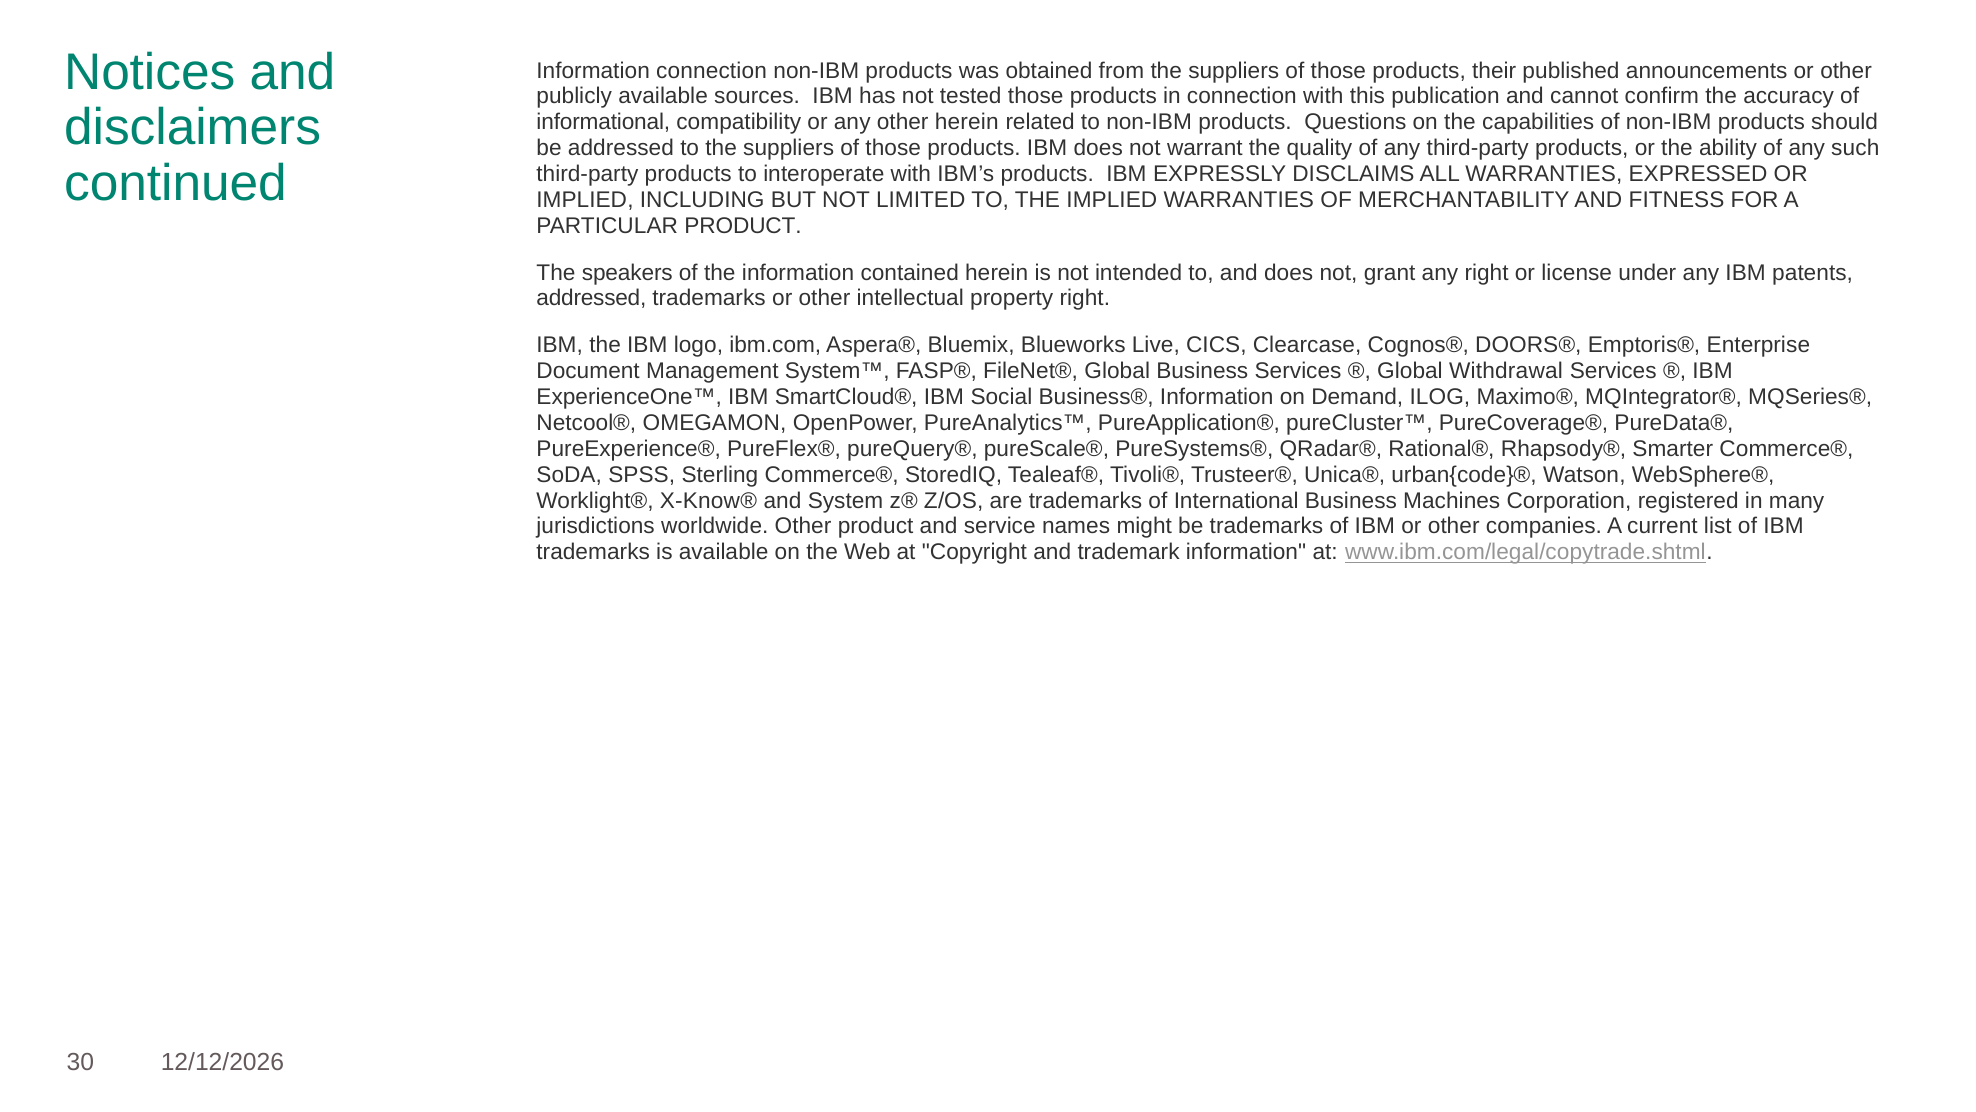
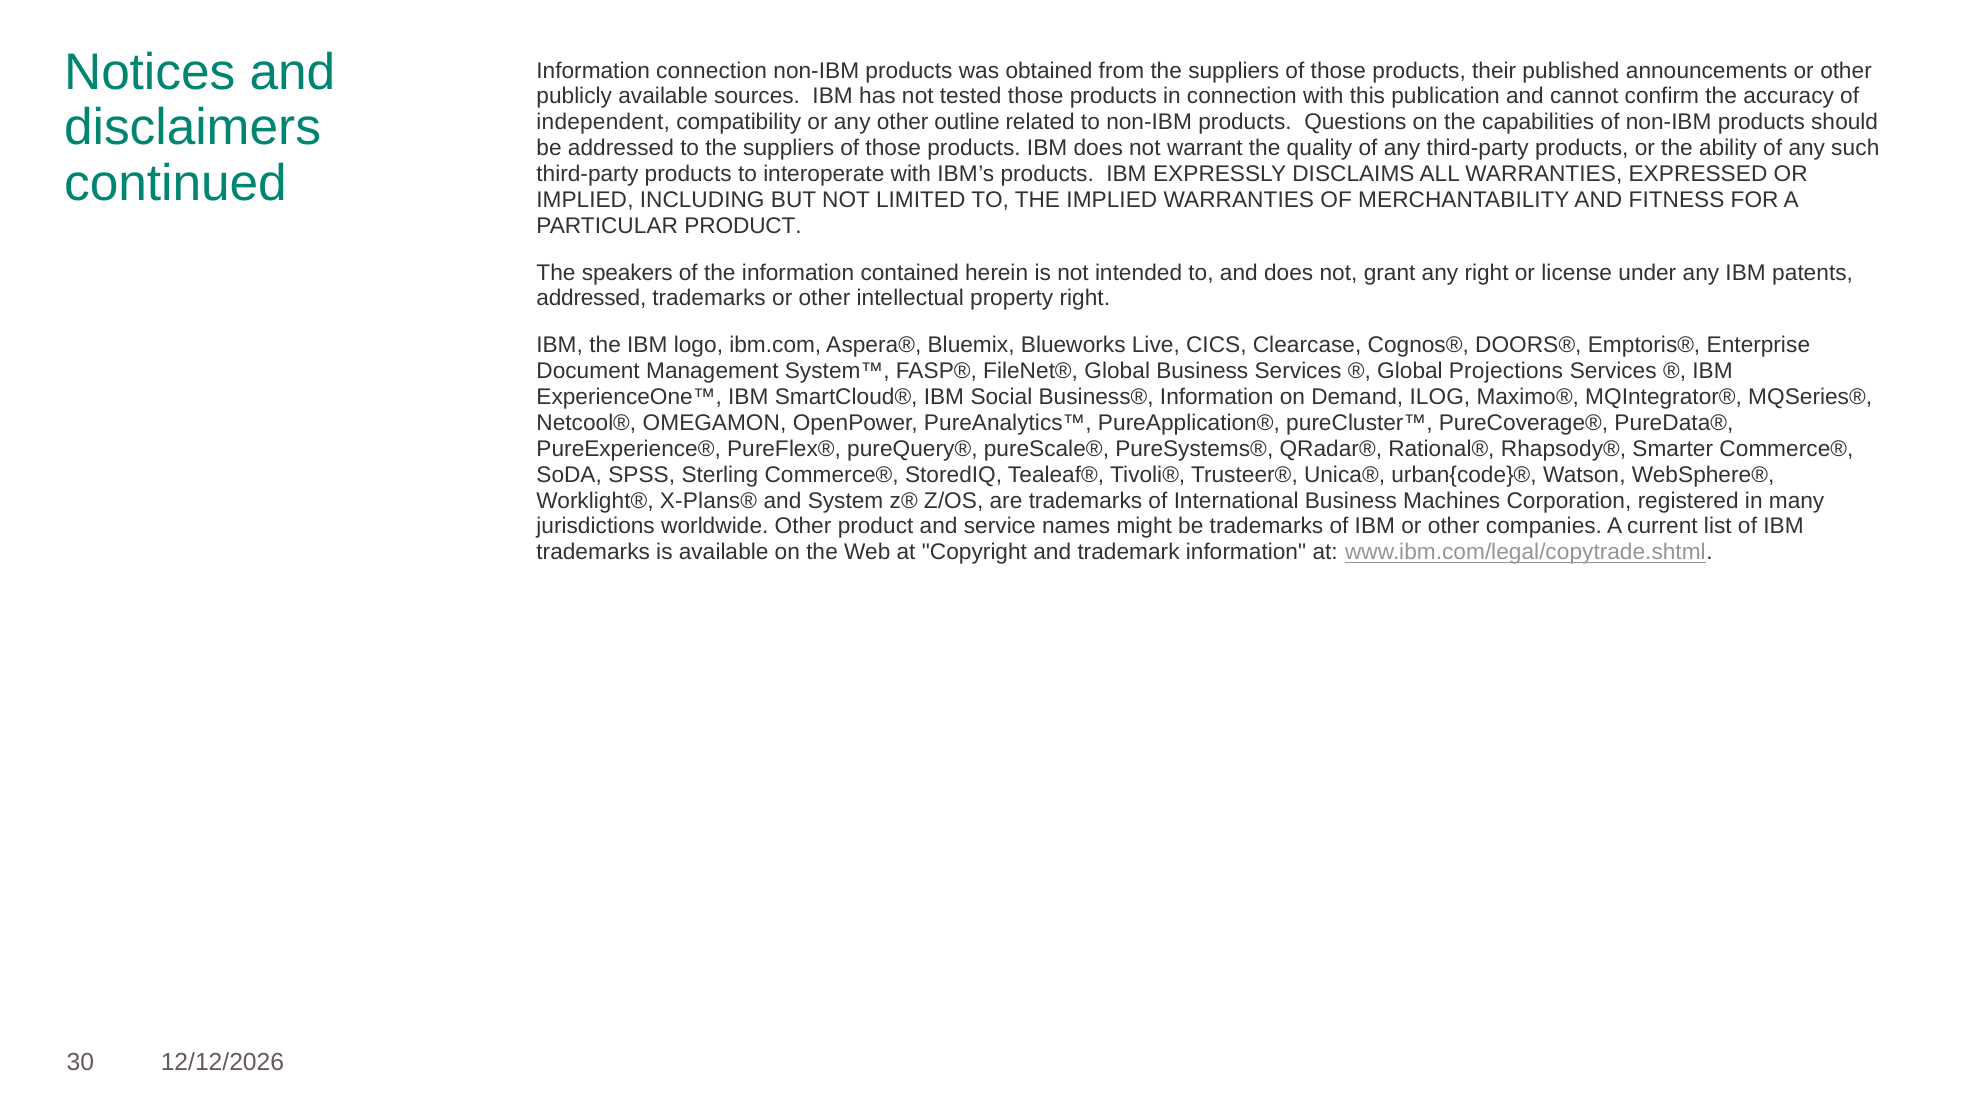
informational: informational -> independent (603, 122)
other herein: herein -> outline (967, 122)
Withdrawal: Withdrawal -> Projections (1506, 371)
X-Know®: X-Know® -> X-Plans® (708, 500)
